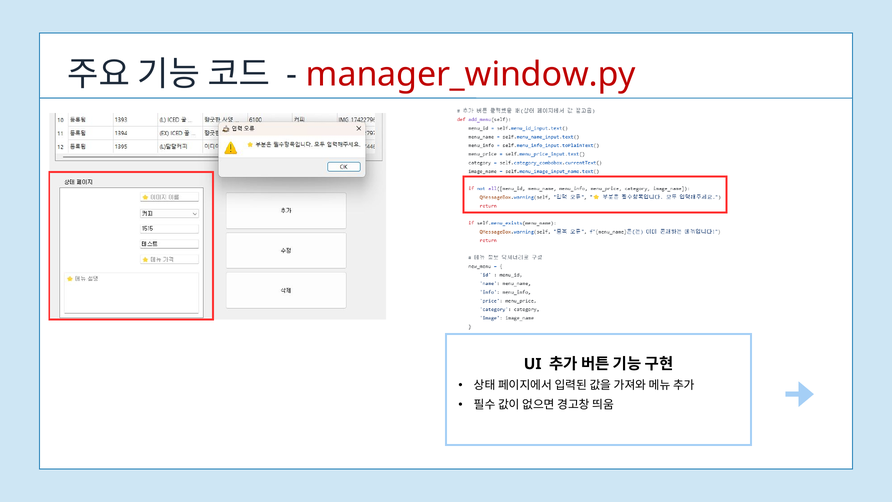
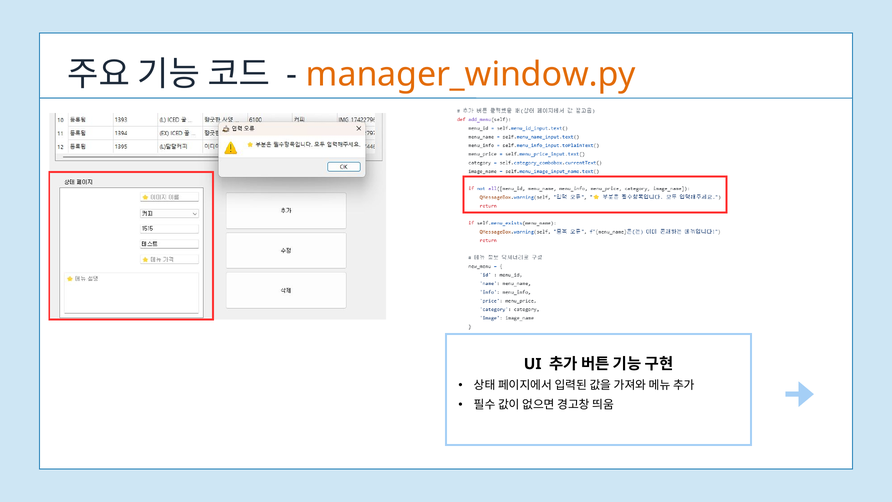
manager_window.py colour: red -> orange (471, 74)
